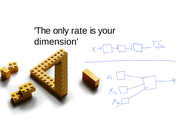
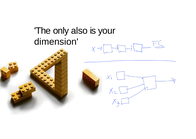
rate: rate -> also (79, 31)
